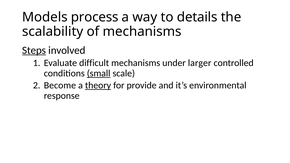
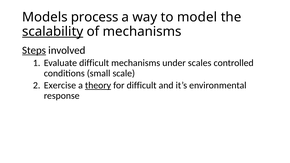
details: details -> model (197, 17)
scalability underline: none -> present (53, 32)
larger: larger -> scales (200, 63)
small underline: present -> none (99, 73)
Become: Become -> Exercise (60, 85)
for provide: provide -> difficult (142, 85)
